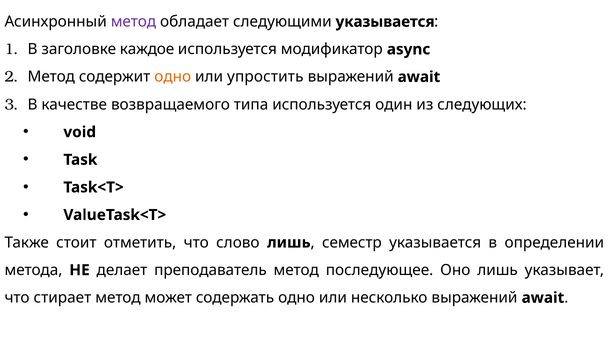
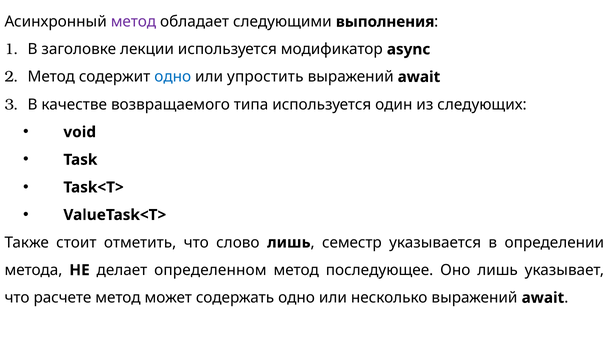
следующими указывается: указывается -> выполнения (385, 22)
каждое: каждое -> лекции (147, 49)
одно colour: orange -> blue (173, 77)
преподаватель: преподаватель -> определенном (210, 270)
стирает: стирает -> расчете (63, 298)
